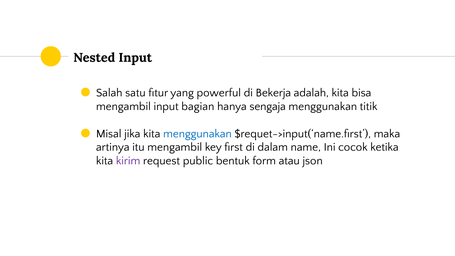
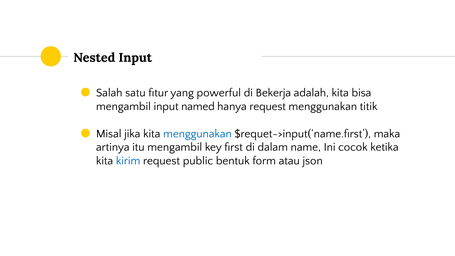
bagian: bagian -> named (198, 106)
hanya sengaja: sengaja -> request (268, 106)
kirim colour: purple -> blue (128, 161)
